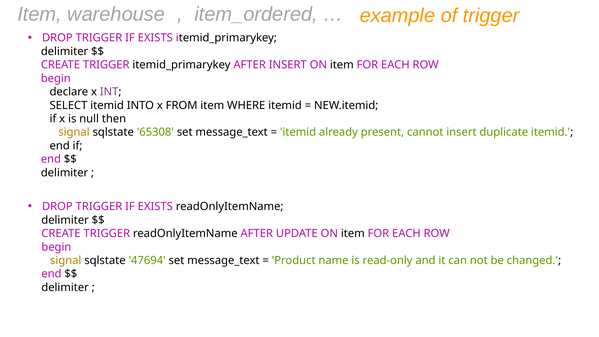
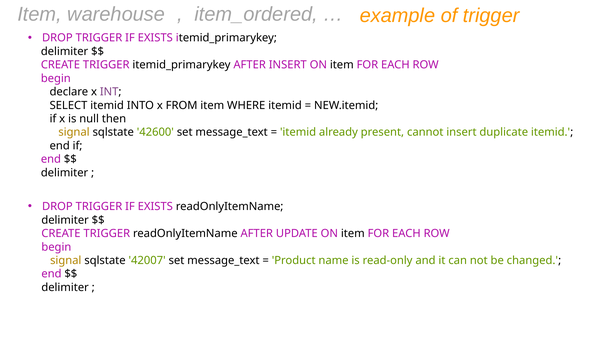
65308: 65308 -> 42600 (155, 132)
47694: 47694 -> 42007 (147, 260)
